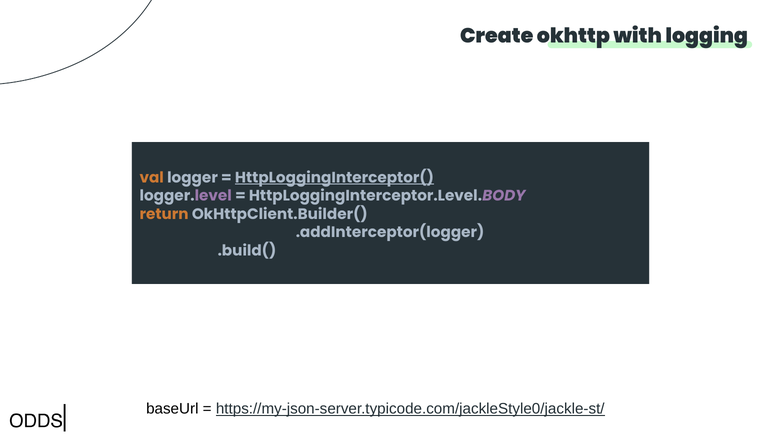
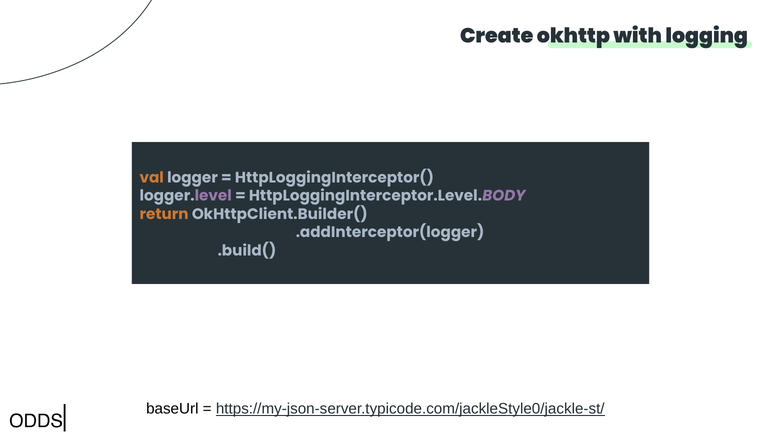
HttpLoggingInterceptor( underline: present -> none (334, 178)
